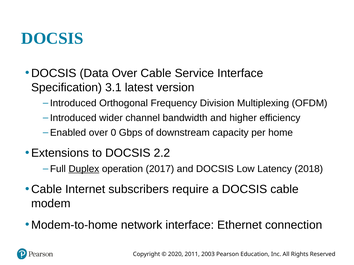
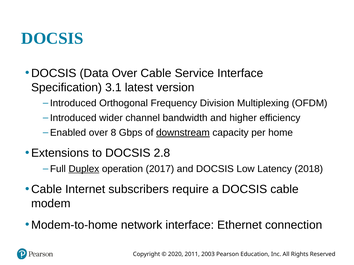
0: 0 -> 8 (113, 133)
downstream underline: none -> present (183, 133)
2.2: 2.2 -> 2.8 (162, 153)
